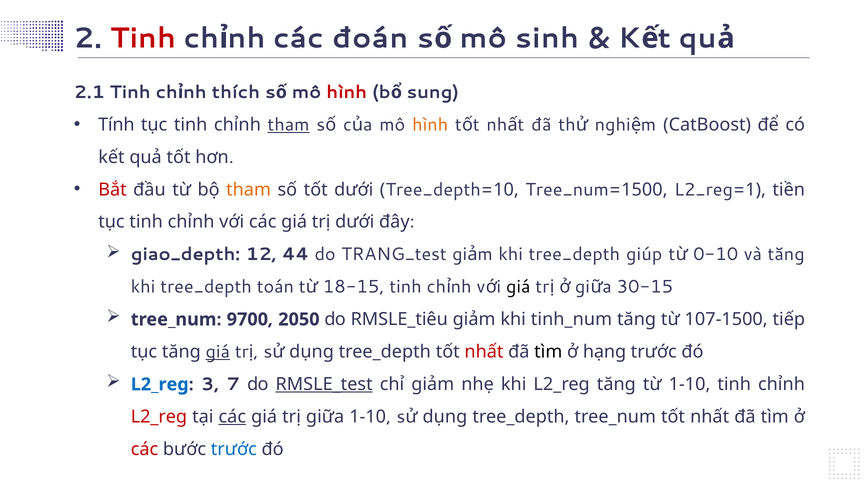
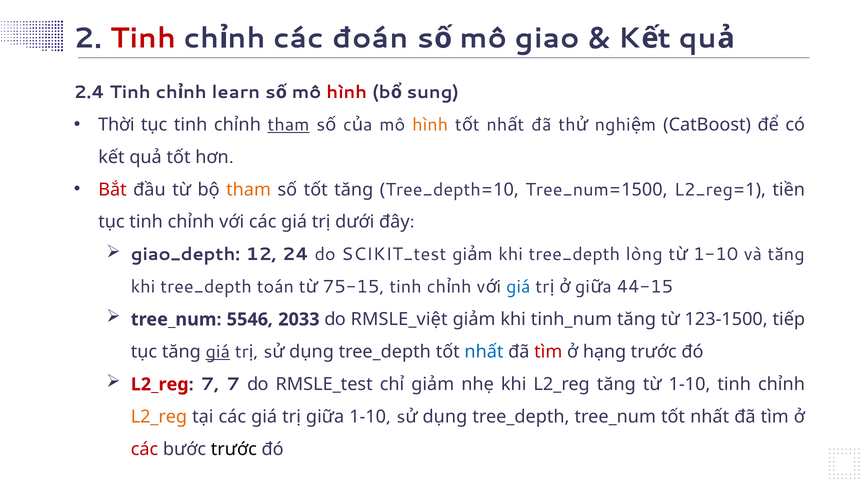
sinh: sinh -> giao (547, 38)
2.1: 2.1 -> 2.4 (89, 92)
thích: thích -> learn (236, 92)
Tính: Tính -> Thời (116, 125)
tốt dưới: dưới -> tăng (354, 190)
44: 44 -> 24 (296, 255)
TRANG_test: TRANG_test -> SCIKIT_test (394, 255)
giúp: giúp -> lòng (644, 255)
0-10: 0-10 -> 1-10 (716, 255)
18-15: 18-15 -> 75-15 (354, 287)
giá colour: black -> blue (518, 287)
30-15: 30-15 -> 44-15 (645, 287)
9700: 9700 -> 5546 (247, 320)
2050: 2050 -> 2033 (299, 320)
RMSLE_tiêu: RMSLE_tiêu -> RMSLE_việt (399, 320)
107-1500: 107-1500 -> 123-1500 (726, 320)
nhất colour: red -> blue (484, 352)
tìm colour: black -> red (548, 352)
L2_reg colour: blue -> red (160, 385)
3: 3 -> 7 (210, 385)
RMSLE_test underline: present -> none (324, 385)
L2_reg colour: red -> orange (159, 417)
các underline: present -> none (232, 417)
trước colour: blue -> black (234, 450)
